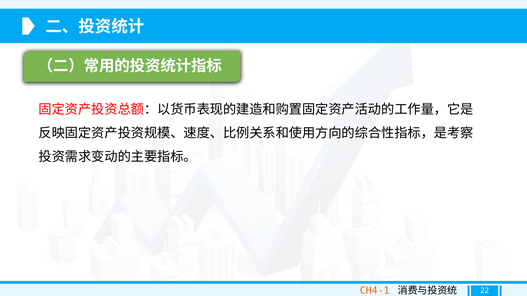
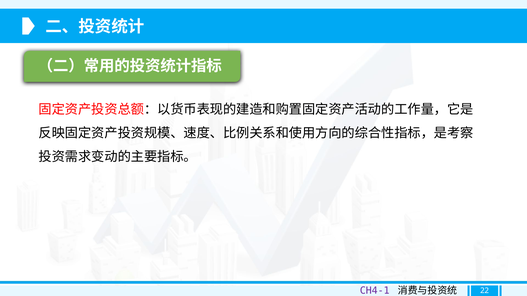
CH4-1 colour: orange -> purple (375, 291)
